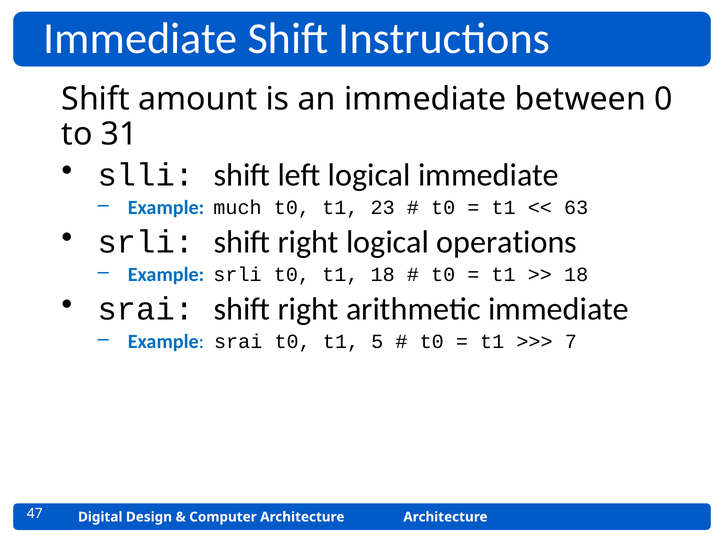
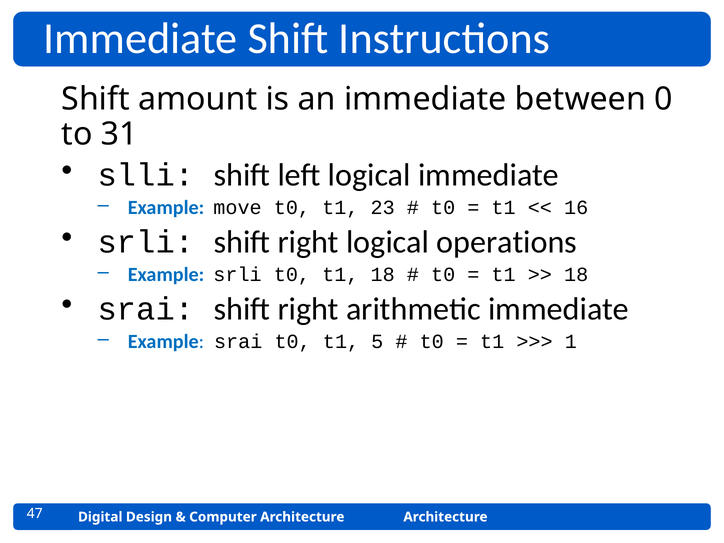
much: much -> move (238, 208)
63: 63 -> 16 (576, 208)
7: 7 -> 1 (571, 341)
